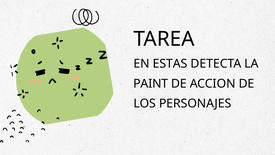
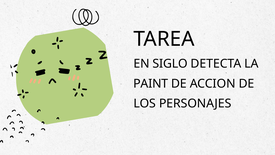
ESTAS: ESTAS -> SIGLO (170, 64)
